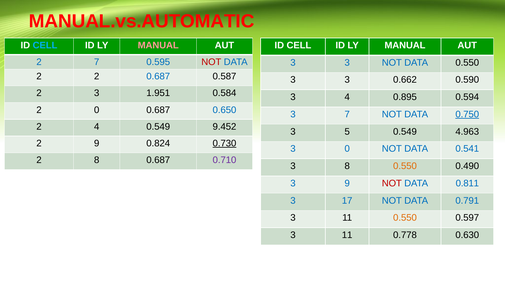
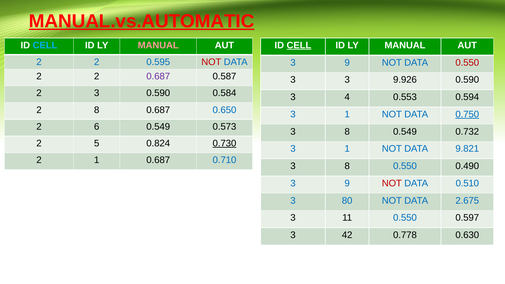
MANUAL.vs.AUTOMATIC underline: none -> present (142, 21)
CELL underline: none -> present (299, 45)
7: 7 -> 2 (97, 62)
3: 3 -> 9 (347, 63)
0.550 colour: black -> red (467, 63)
0.687 colour: blue -> purple (158, 76)
0.662: 0.662 -> 9.926 (405, 80)
3 1.951: 1.951 -> 0.590 (158, 93)
0.895: 0.895 -> 0.553 (405, 97)
2 0: 0 -> 8 (97, 110)
7: 7 -> 1 (347, 114)
2 4: 4 -> 6 (97, 127)
9.452: 9.452 -> 0.573 (224, 127)
5: 5 -> 8 (347, 132)
4.963: 4.963 -> 0.732 (467, 132)
2 9: 9 -> 5 (97, 143)
0: 0 -> 1 (347, 149)
0.541: 0.541 -> 9.821 (467, 149)
2 8: 8 -> 1 (97, 160)
0.710 colour: purple -> blue (224, 160)
0.550 colour: orange -> blue (405, 166)
0.811: 0.811 -> 0.510 (467, 183)
17: 17 -> 80 (347, 201)
0.791: 0.791 -> 2.675 (467, 201)
0.550 colour: orange -> blue (405, 218)
11: 11 -> 42 (347, 235)
